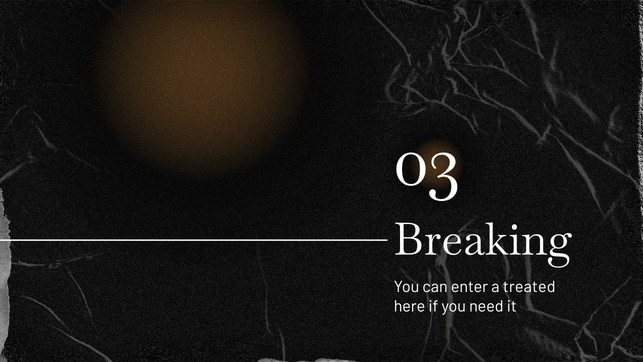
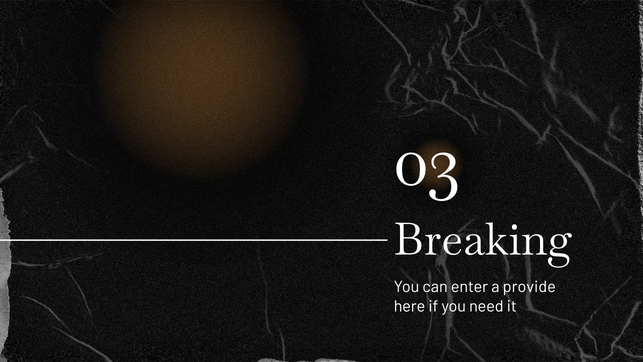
treated: treated -> provide (529, 287)
